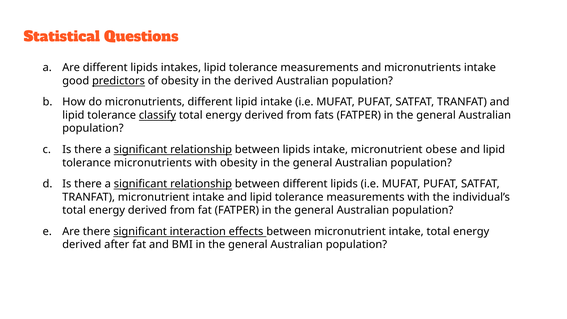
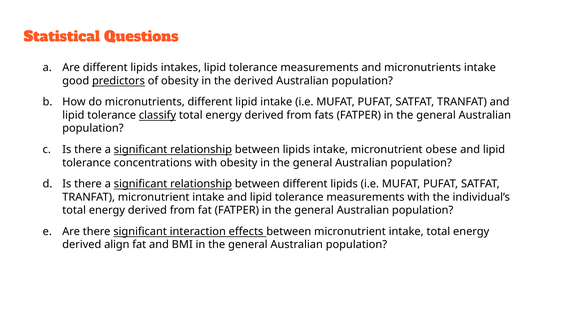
tolerance micronutrients: micronutrients -> concentrations (153, 163)
after: after -> align (117, 245)
